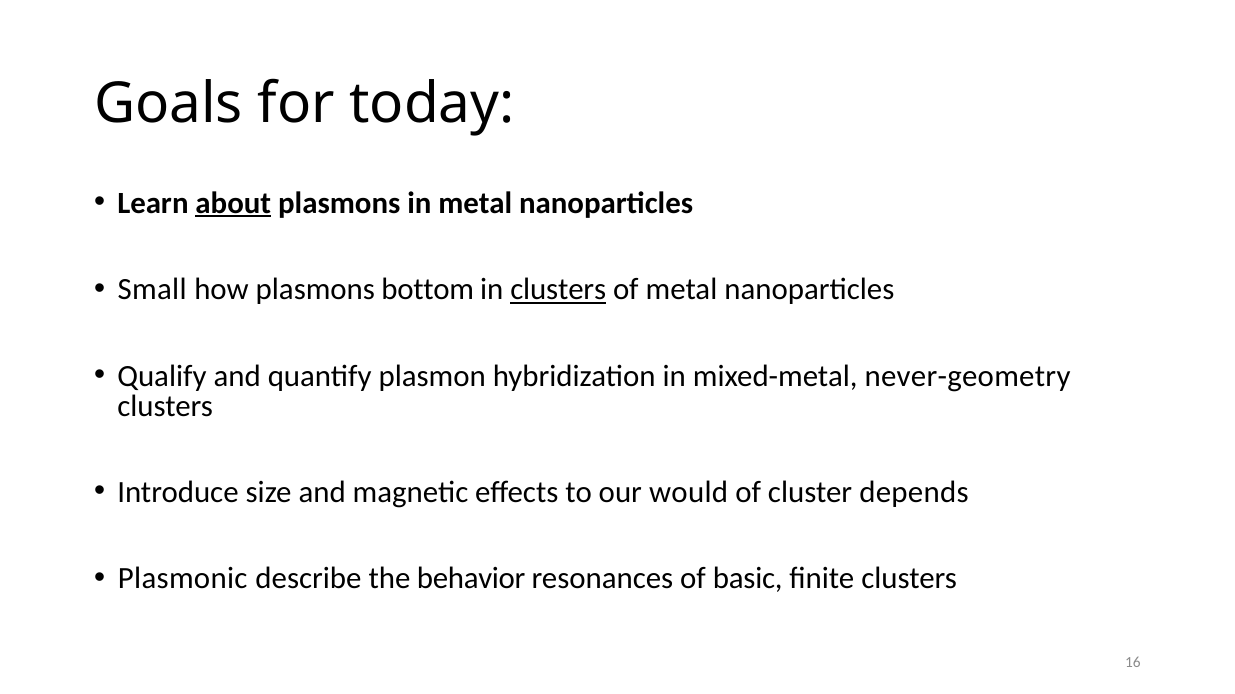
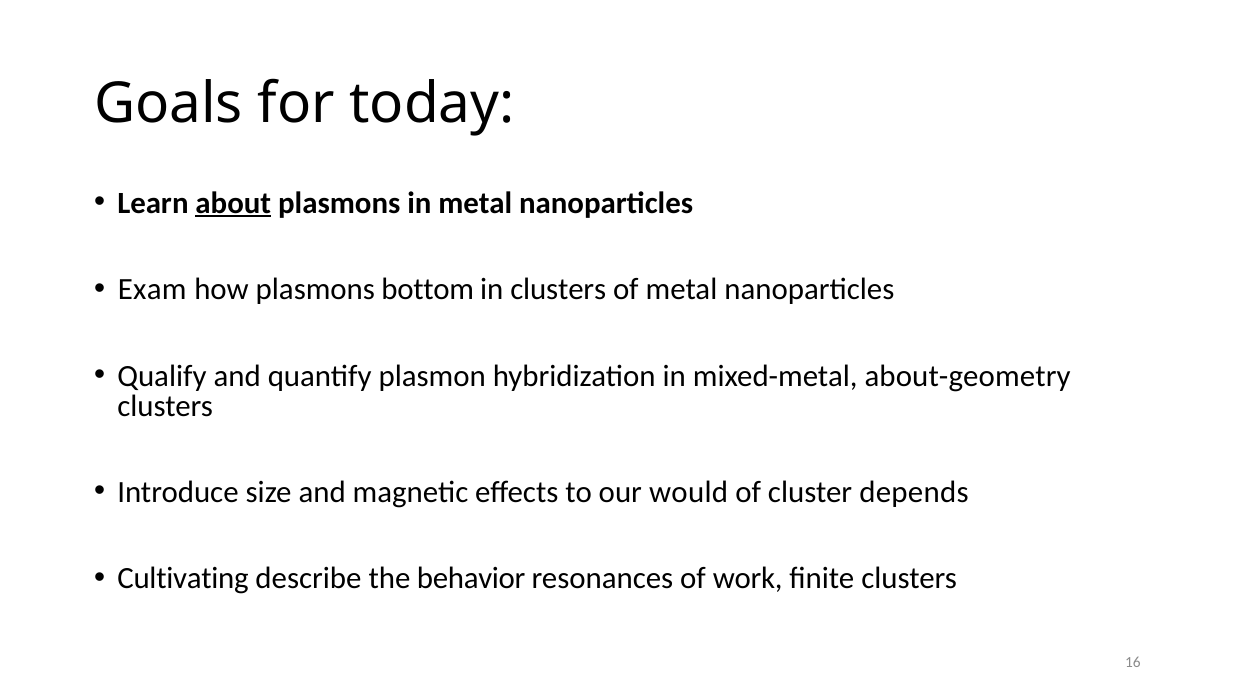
Small: Small -> Exam (152, 290)
clusters underline: present -> none (558, 290)
never-geometry: never-geometry -> about-geometry (968, 376)
Plasmonic: Plasmonic -> Cultivating (183, 579)
basic: basic -> work (748, 579)
